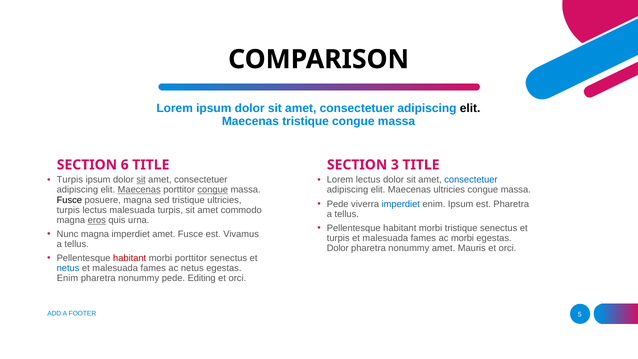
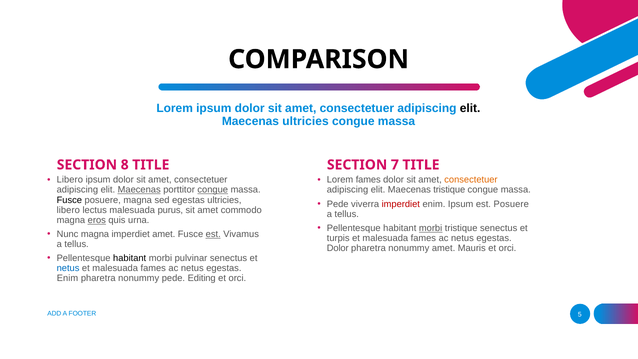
Maecenas tristique: tristique -> ultricies (305, 121)
6: 6 -> 8 (125, 165)
3: 3 -> 7 (395, 165)
Turpis: Turpis -> Libero (70, 180)
sit underline: present -> none (141, 180)
Lorem lectus: lectus -> fames (368, 180)
consectetuer colour: blue -> orange (471, 180)
Maecenas ultricies: ultricies -> tristique (449, 190)
sed tristique: tristique -> egestas (188, 200)
imperdiet colour: blue -> red (401, 204)
est Pharetra: Pharetra -> Posuere (511, 204)
turpis: turpis -> libero (68, 210)
malesuada turpis: turpis -> purus (170, 210)
morbi underline: none -> present (431, 228)
est underline: none -> present (213, 234)
morbi: morbi -> netus (462, 238)
habitant colour: red -> black (130, 258)
morbi porttitor: porttitor -> pulvinar (191, 258)
